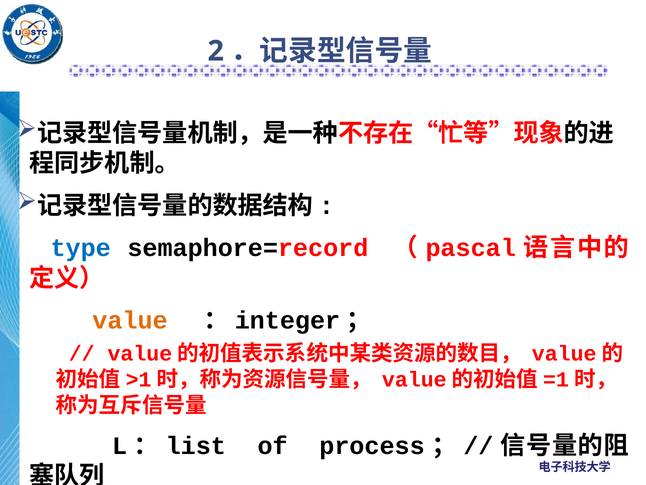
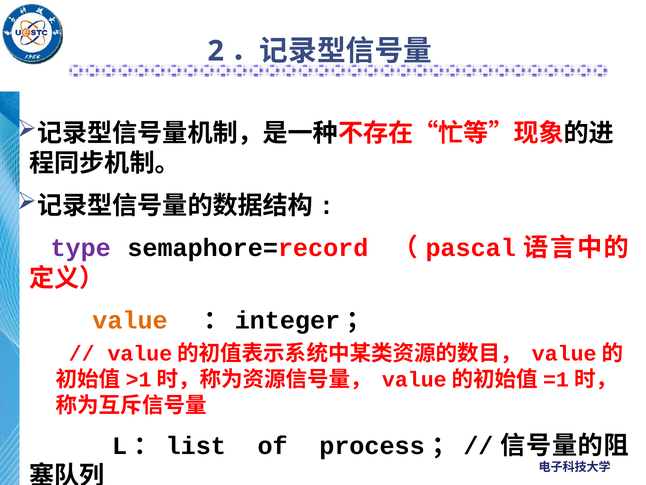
type colour: blue -> purple (81, 248)
